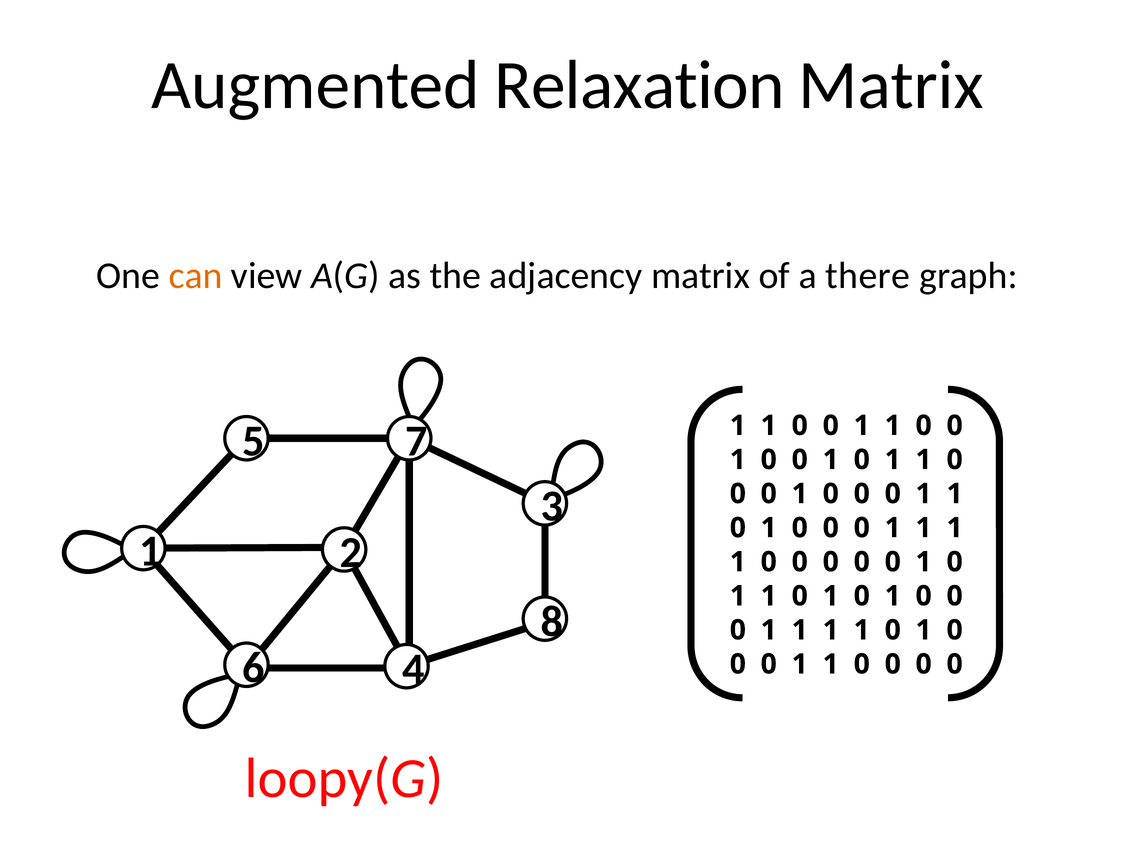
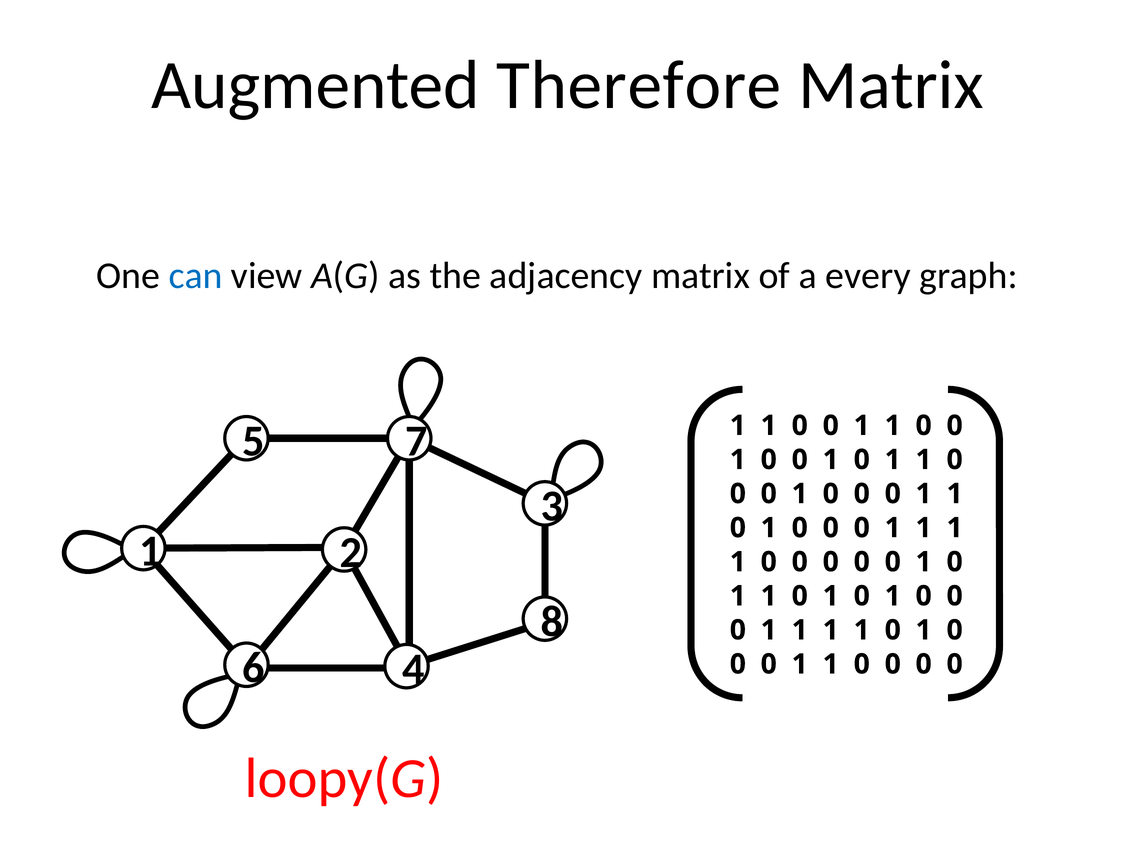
Relaxation: Relaxation -> Therefore (639, 85)
can colour: orange -> blue (196, 276)
there: there -> every (868, 276)
